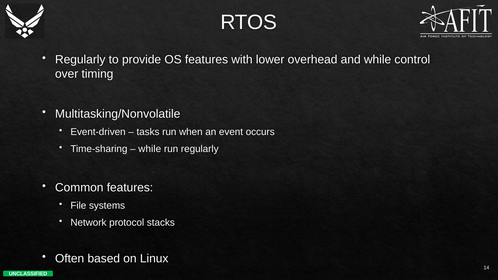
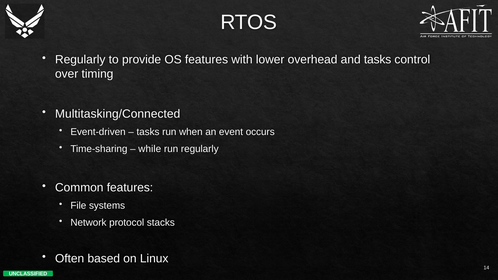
and while: while -> tasks (378, 60)
Multitasking/Nonvolatile: Multitasking/Nonvolatile -> Multitasking/Connected (118, 114)
